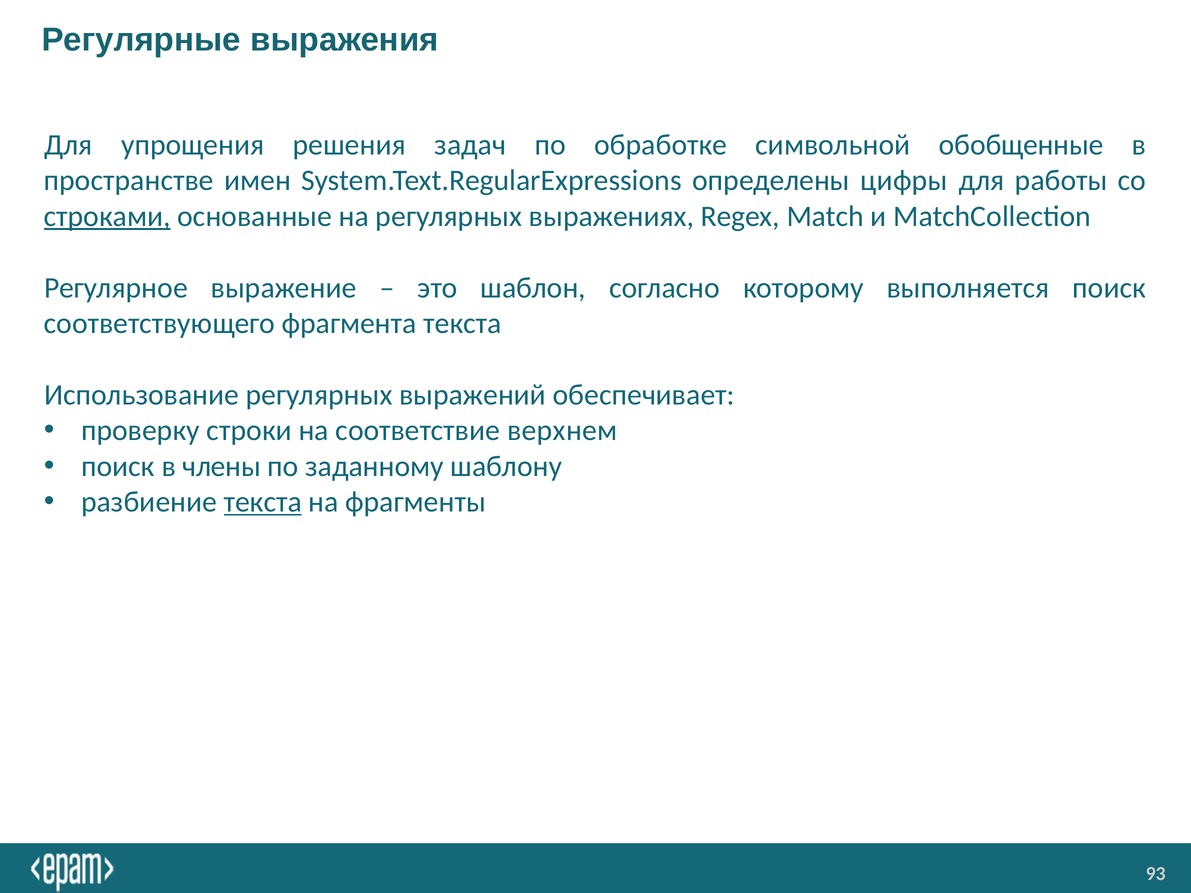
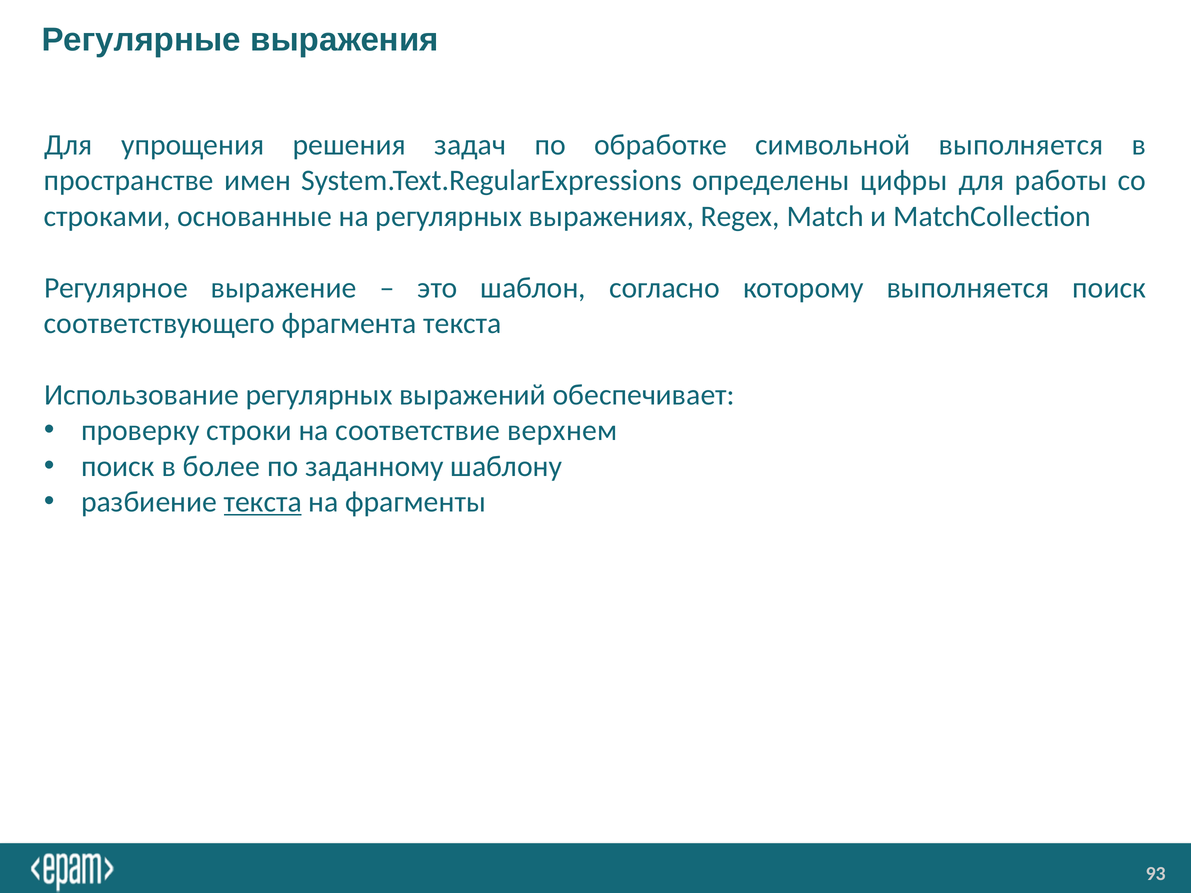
символьной обобщенные: обобщенные -> выполняется (1021, 145)
строками underline: present -> none (107, 216)
члены: члены -> более (221, 466)
